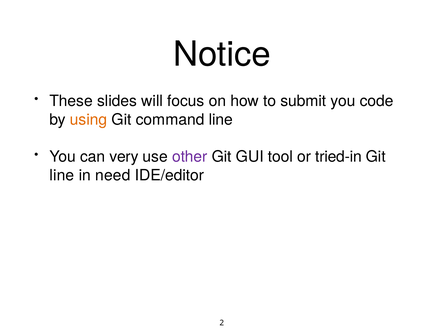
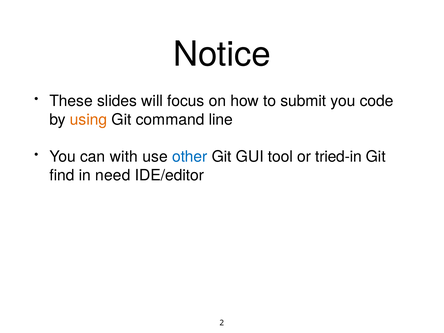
very: very -> with (124, 157)
other colour: purple -> blue (190, 157)
line: line -> find (62, 175)
